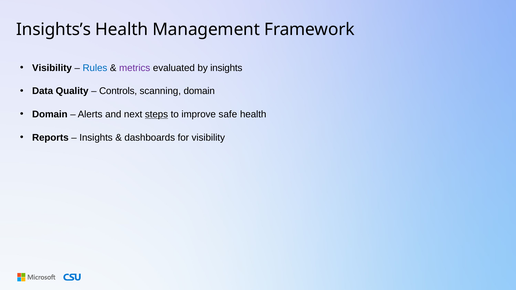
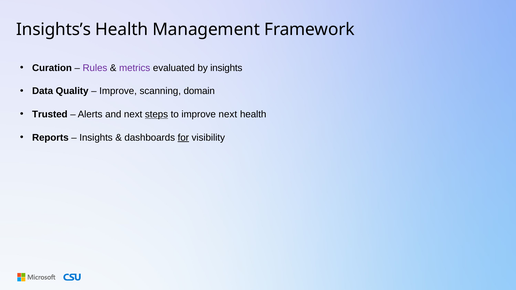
Visibility: Visibility -> Curation (52, 68)
Rules colour: blue -> purple (95, 68)
Controls: Controls -> Improve (118, 91)
Domain: Domain -> Trusted (50, 114)
improve safe: safe -> next (228, 114)
for underline: none -> present (183, 138)
